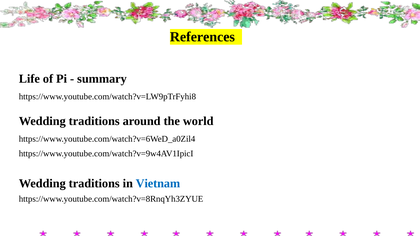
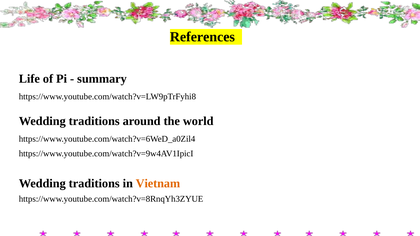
Vietnam colour: blue -> orange (158, 184)
